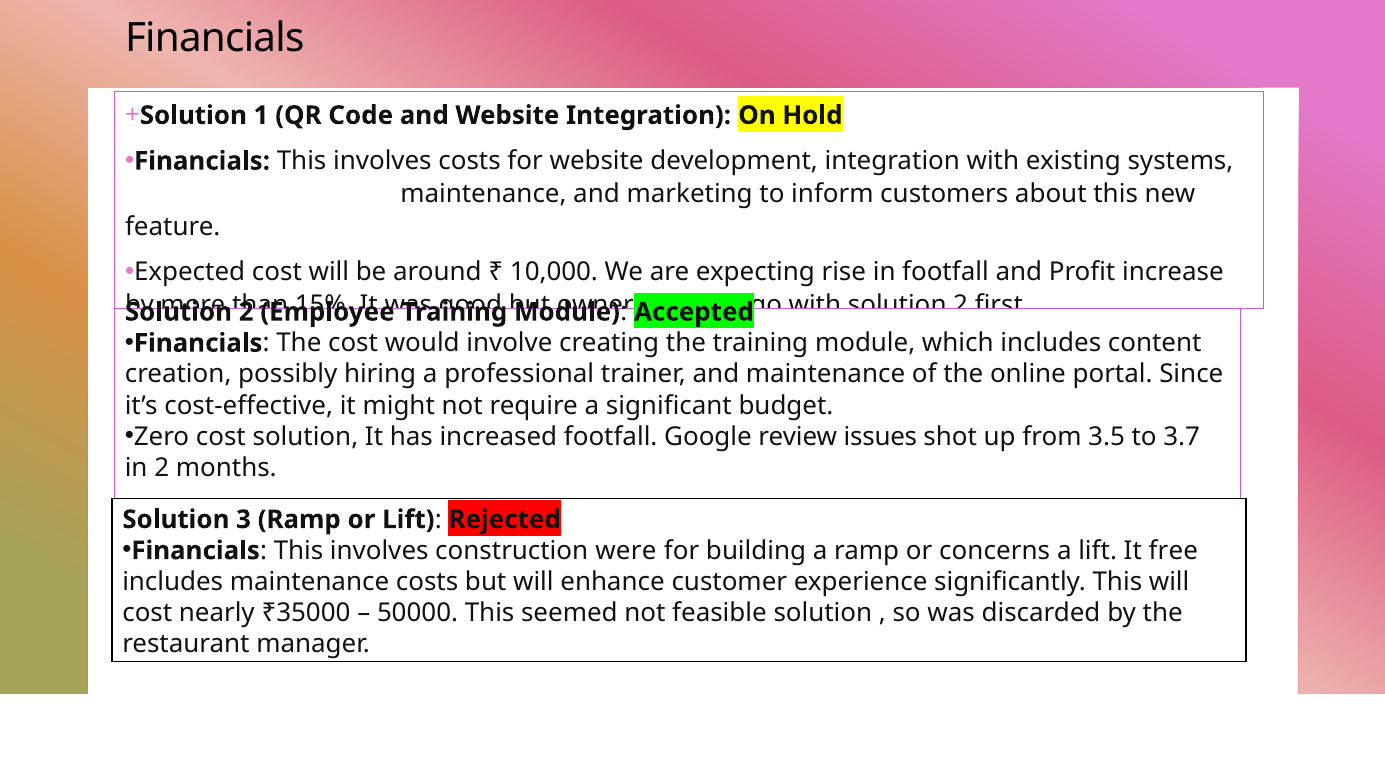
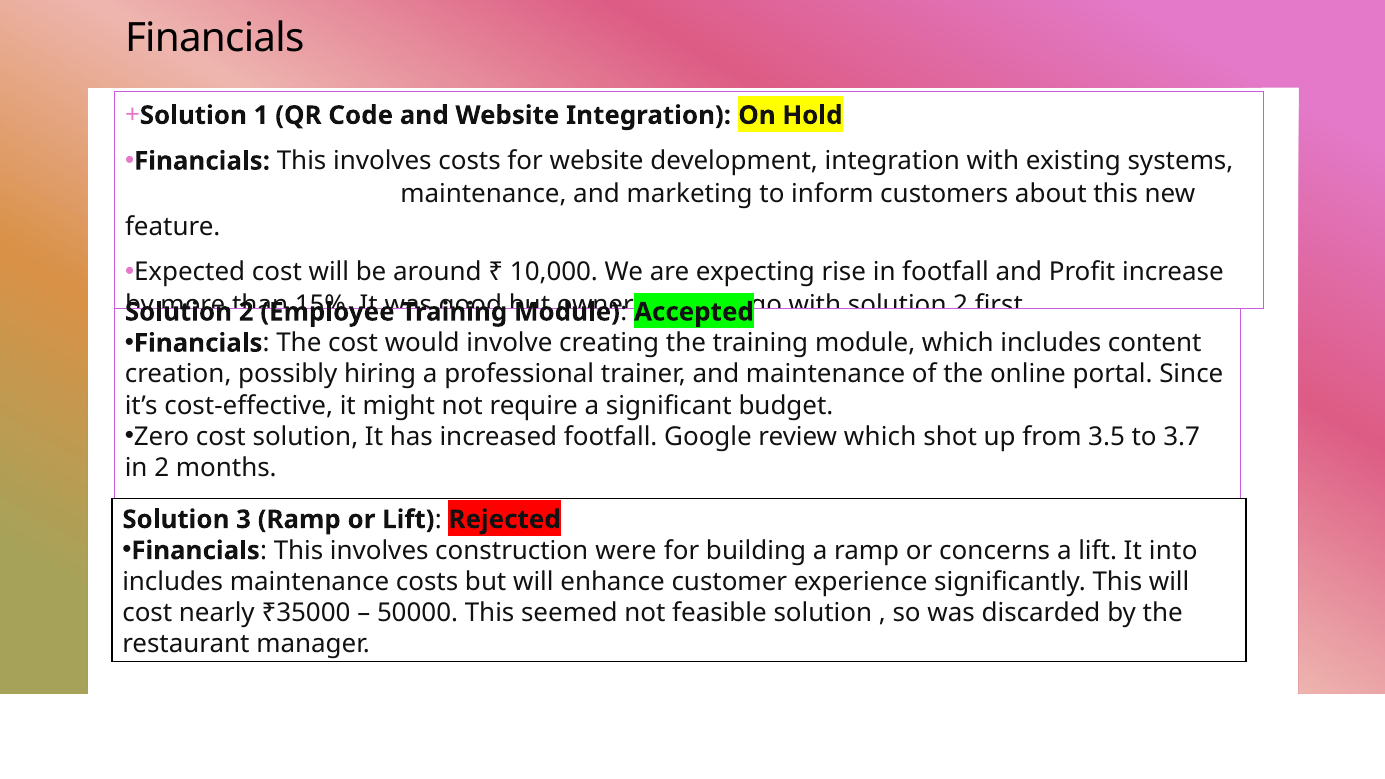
review issues: issues -> which (880, 437)
free: free -> into (1173, 551)
